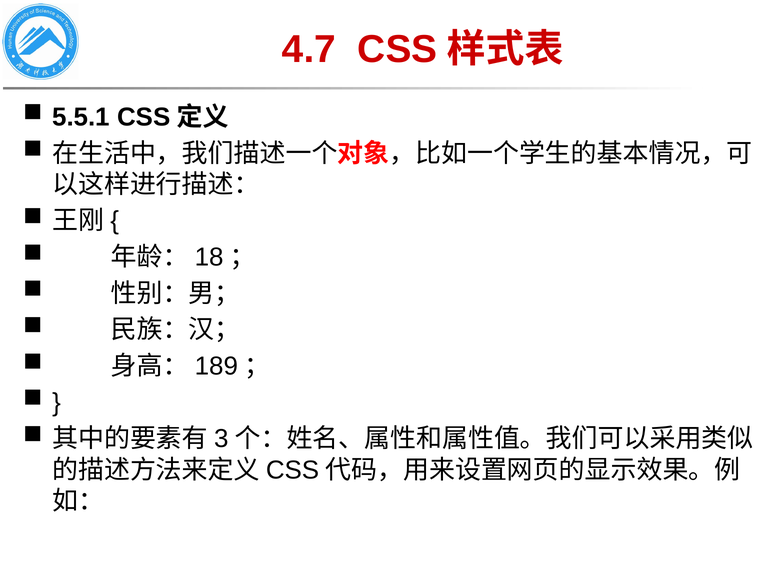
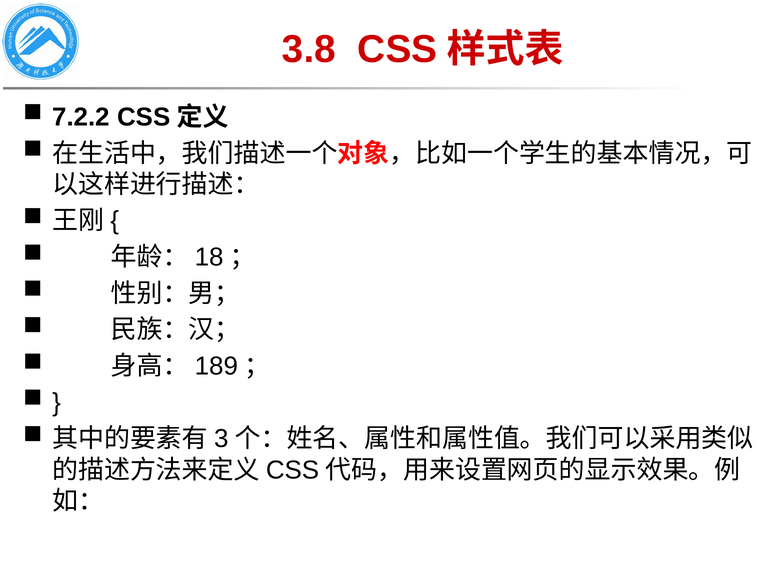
4.7: 4.7 -> 3.8 (309, 49)
5.5.1: 5.5.1 -> 7.2.2 (81, 117)
